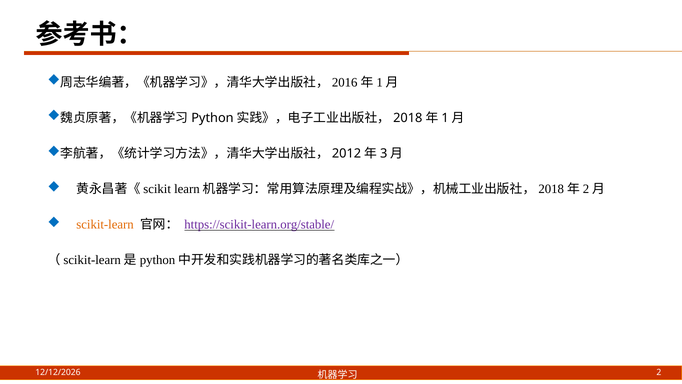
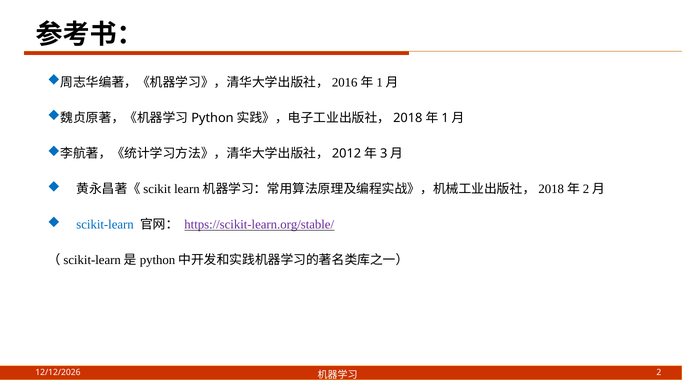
scikit-learn colour: orange -> blue (105, 224)
